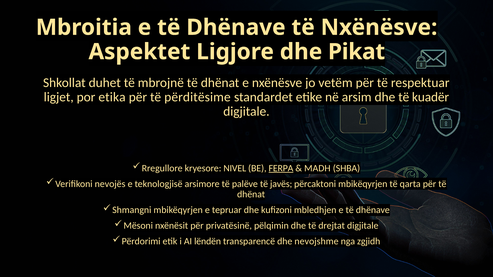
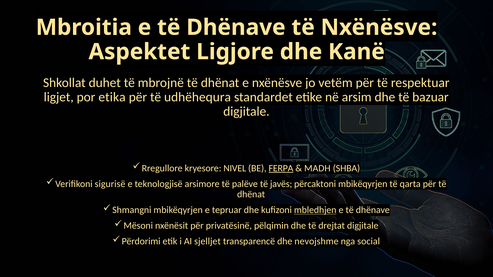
Pikat: Pikat -> Kanë (356, 52)
përditësime: përditësime -> udhëhequra (198, 97)
kuadër: kuadër -> bazuar (430, 97)
nevojës: nevojës -> sigurisë (110, 184)
mbledhjen underline: none -> present (315, 210)
lëndën: lëndën -> sjelljet (207, 242)
zgjidh: zgjidh -> social (369, 242)
